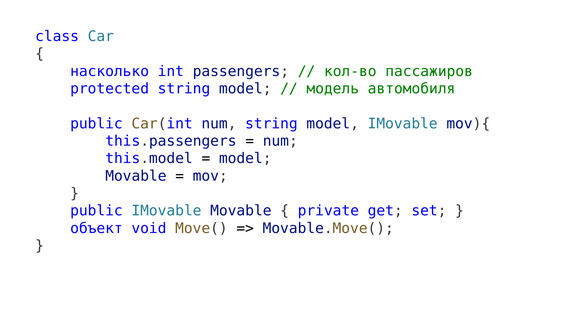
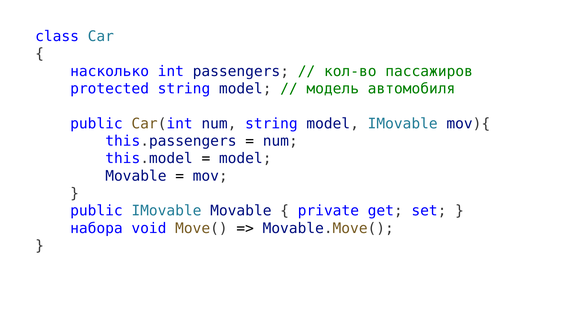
объект: объект -> набора (96, 228)
